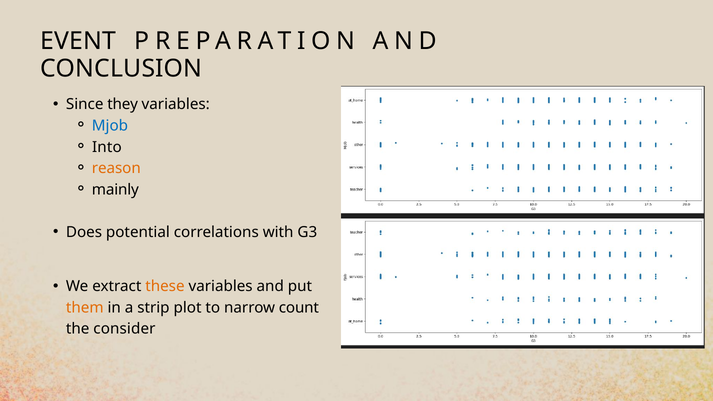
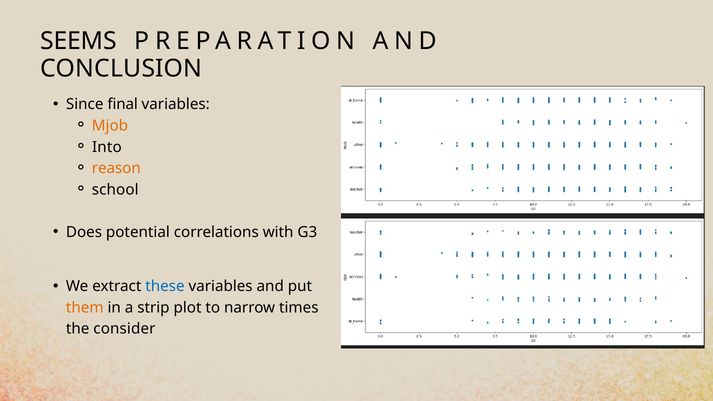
EVENT: EVENT -> SEEMS (78, 41)
they: they -> final (123, 104)
Mjob colour: blue -> orange (110, 126)
mainly: mainly -> school (115, 190)
these colour: orange -> blue (165, 286)
count: count -> times (299, 308)
